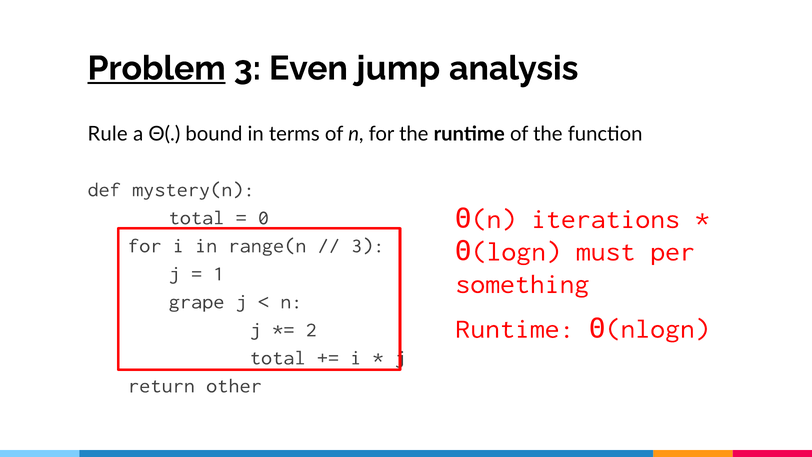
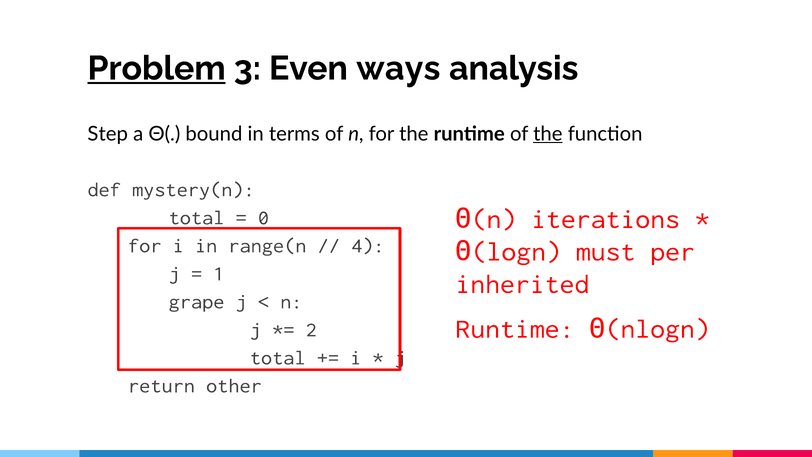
jump: jump -> ways (398, 68)
Rule: Rule -> Step (108, 134)
the underline: none -> present (548, 134)
3: 3 -> 4 (368, 245)
something: something -> inherited (522, 284)
